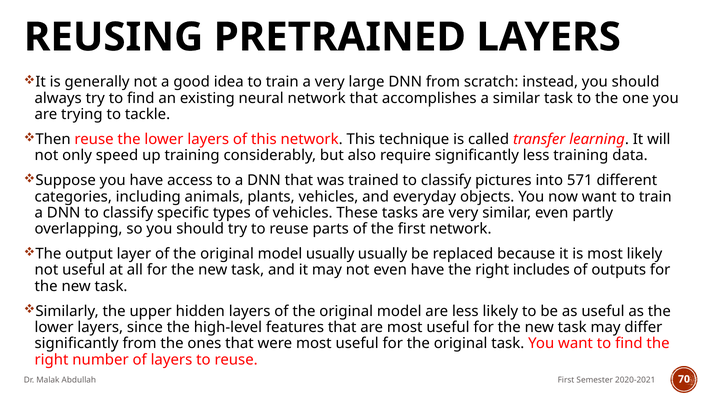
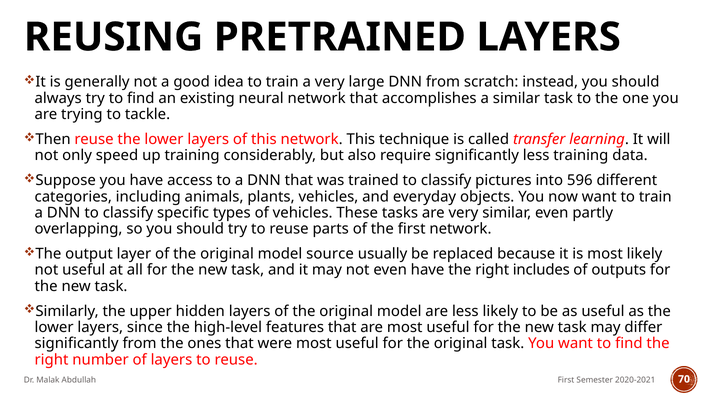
571: 571 -> 596 (580, 181)
model usually: usually -> source (330, 254)
